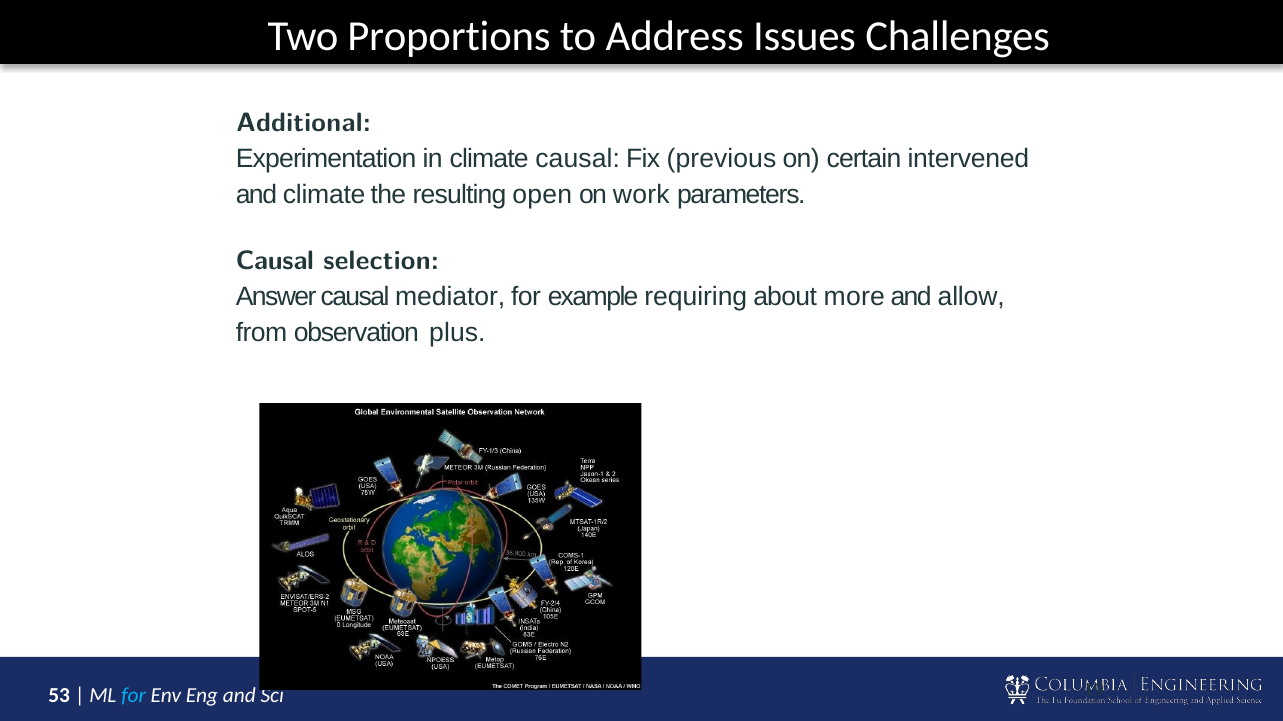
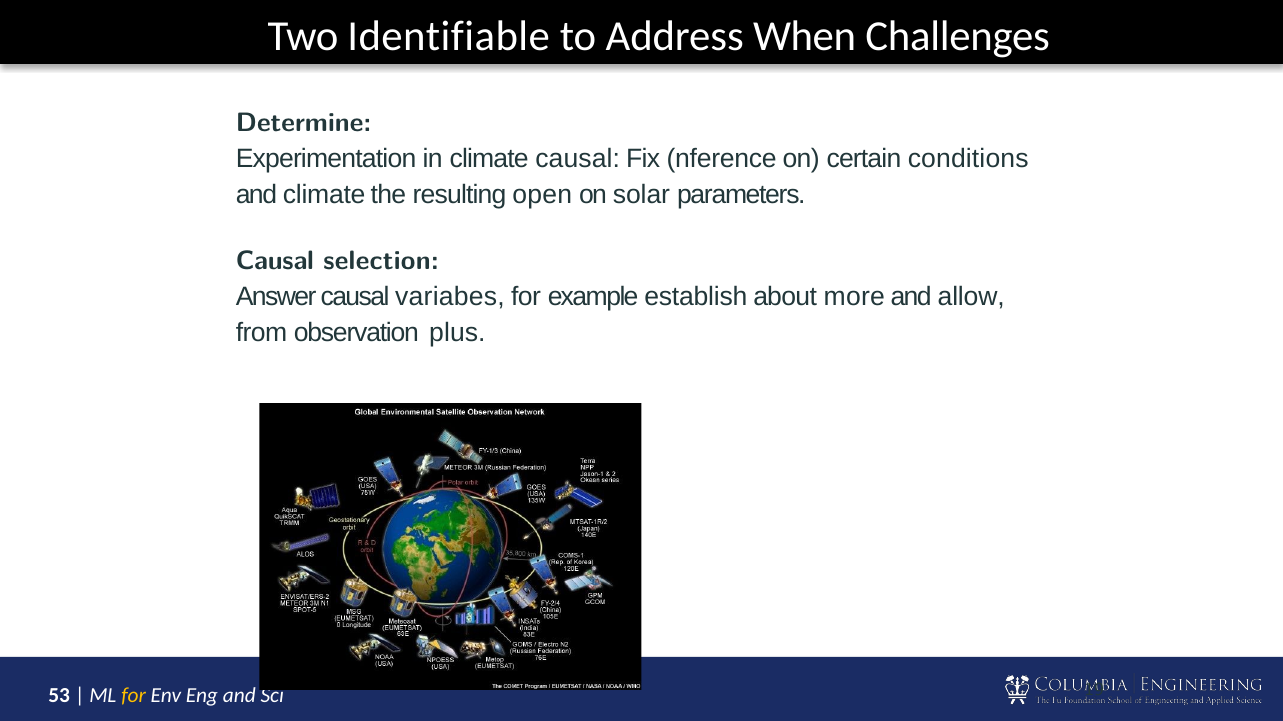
Proportions: Proportions -> Identifiable (449, 36)
Issues: Issues -> When (805, 36)
Additional: Additional -> Determine (304, 123)
previous: previous -> nference (722, 159)
intervened: intervened -> conditions (968, 159)
work: work -> solar (641, 195)
mediator: mediator -> variabes (450, 297)
requiring: requiring -> establish (696, 297)
for colour: light blue -> yellow (134, 696)
